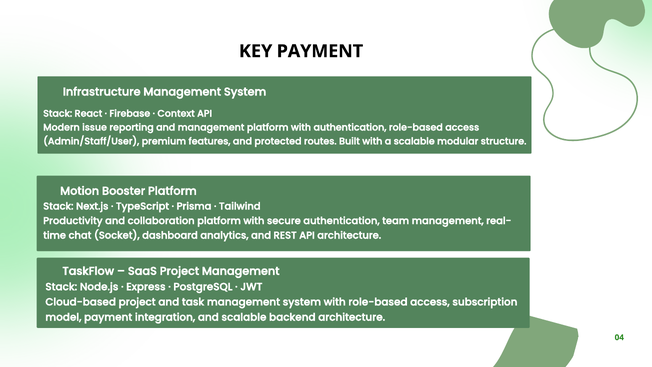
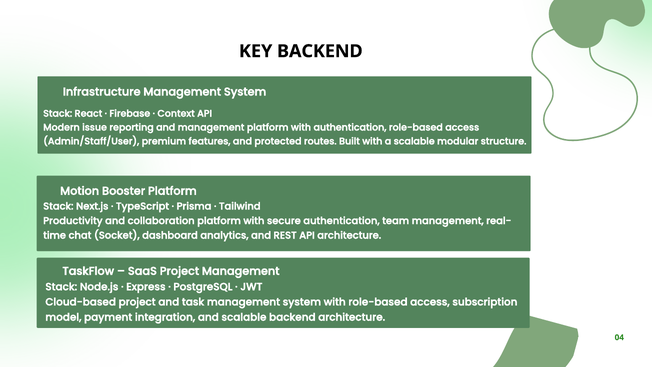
KEY PAYMENT: PAYMENT -> BACKEND (320, 51)
